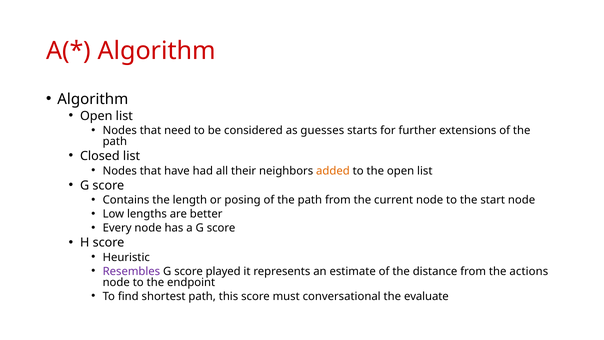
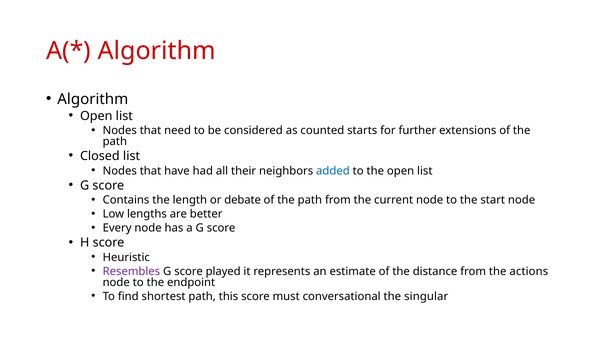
guesses: guesses -> counted (322, 131)
added colour: orange -> blue (333, 171)
posing: posing -> debate (243, 200)
evaluate: evaluate -> singular (426, 296)
